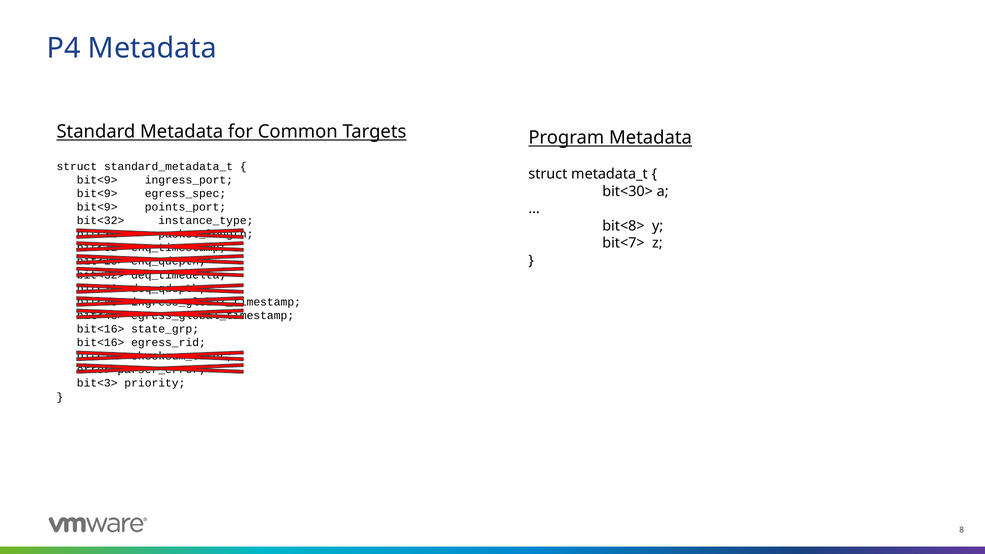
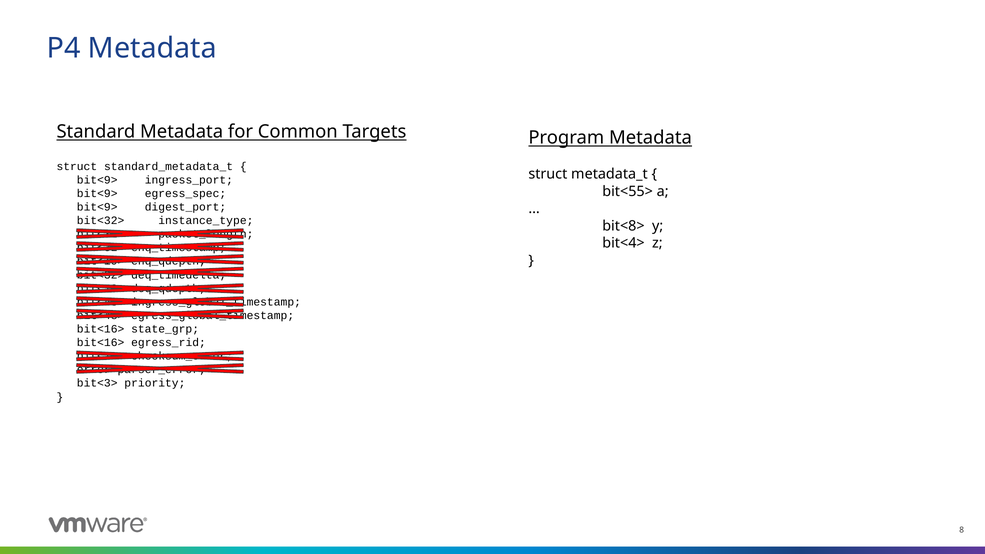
bit<30>: bit<30> -> bit<55> (628, 192)
points_port: points_port -> digest_port (186, 207)
bit<7>: bit<7> -> bit<4> (623, 243)
